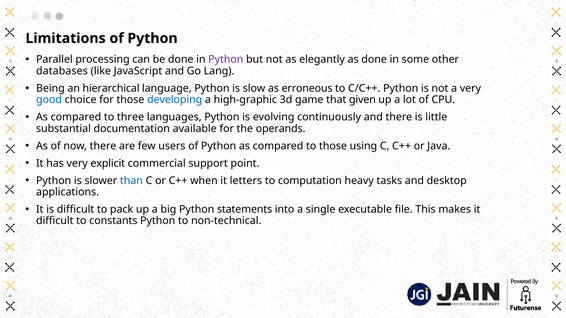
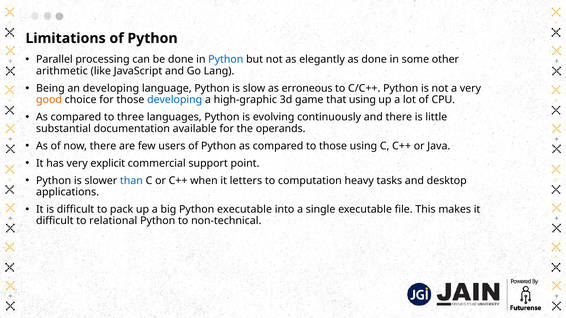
Python colour: purple -> blue (226, 60)
databases: databases -> arithmetic (62, 71)
an hierarchical: hierarchical -> developing (111, 88)
good colour: blue -> orange (49, 100)
that given: given -> using (362, 100)
Python statements: statements -> executable (245, 210)
constants: constants -> relational (113, 221)
